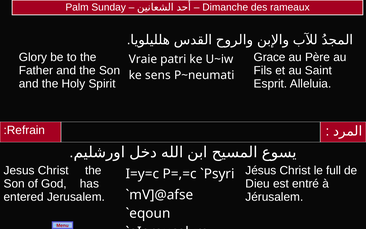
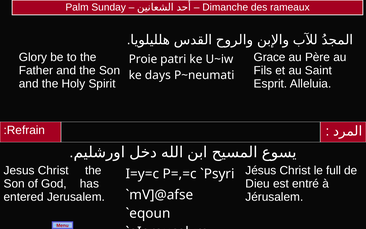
Vraie: Vraie -> Proie (143, 59)
sens: sens -> days (158, 75)
